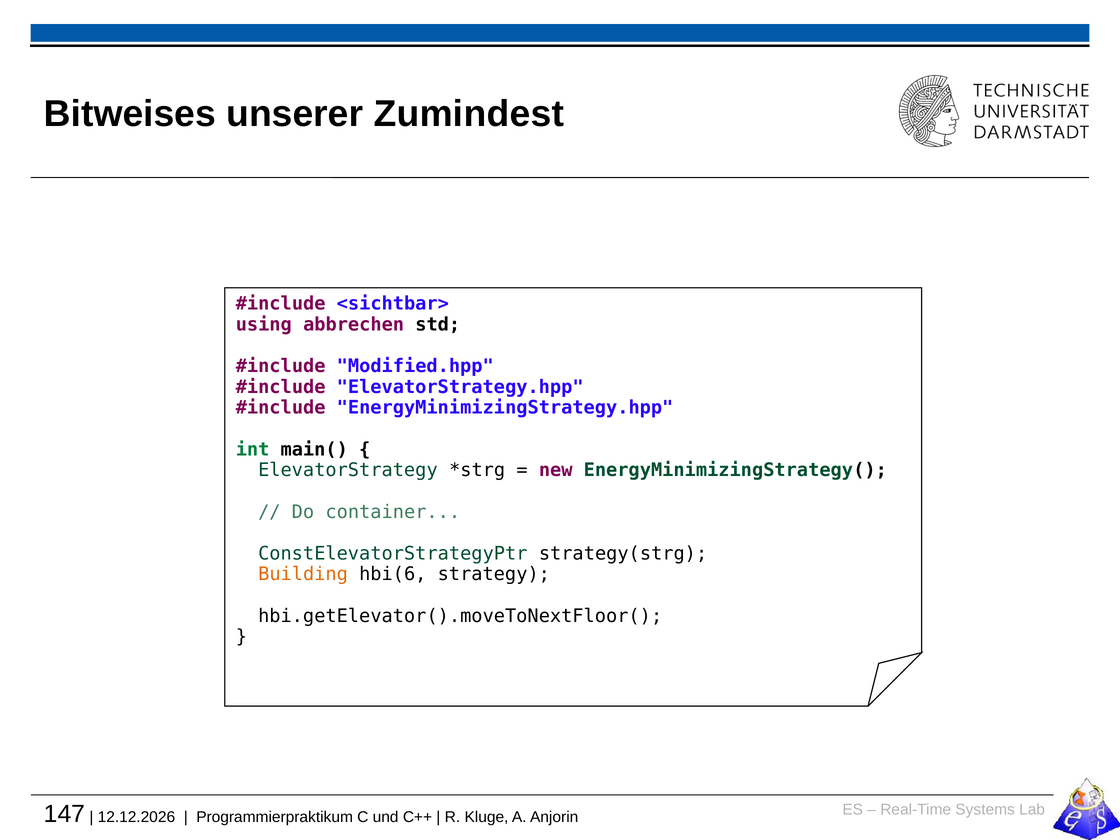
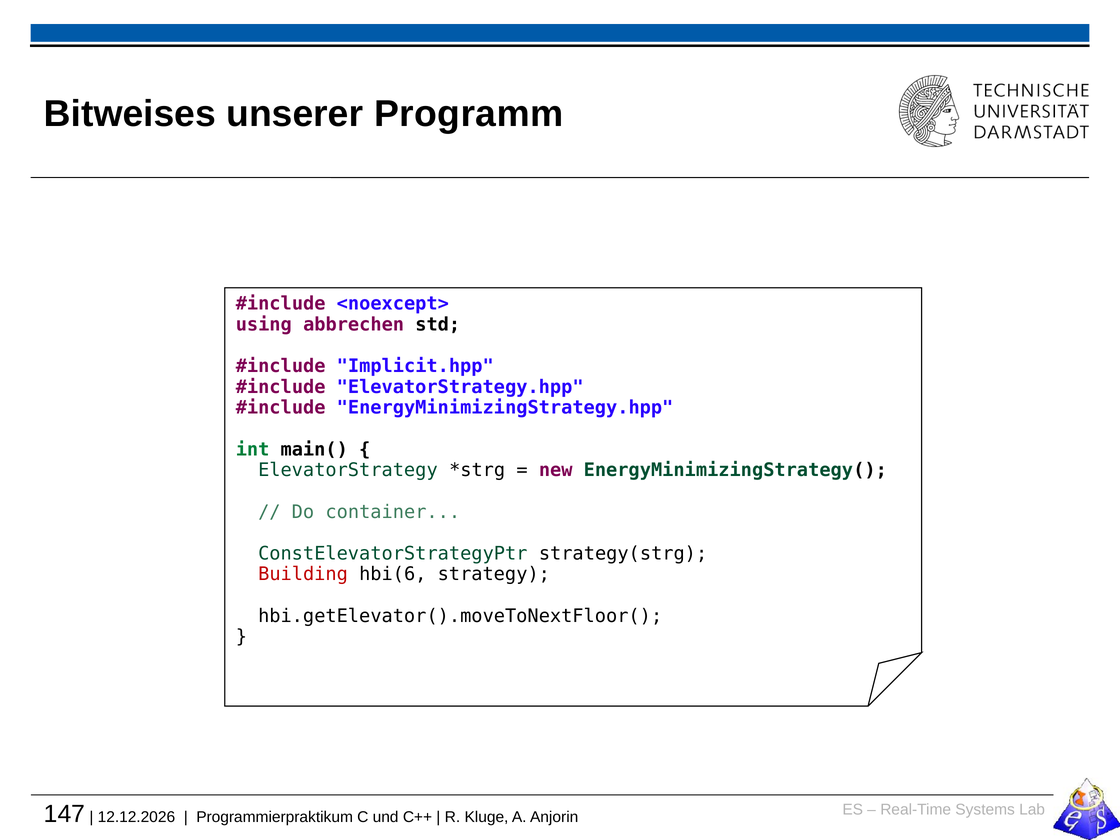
Zumindest: Zumindest -> Programm (469, 114)
<sichtbar>: <sichtbar> -> <noexcept> (393, 304)
Modified.hpp: Modified.hpp -> Implicit.hpp (415, 366)
Building colour: orange -> red (303, 574)
